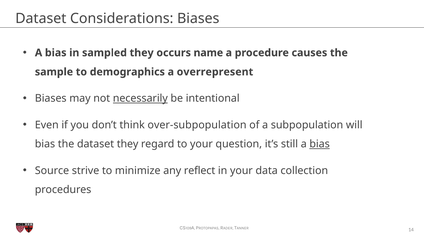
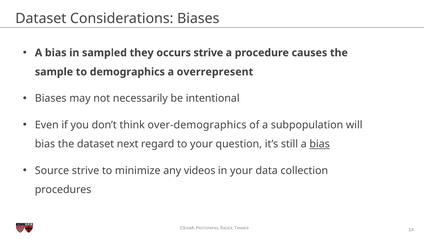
occurs name: name -> strive (208, 53)
necessarily underline: present -> none (140, 98)
over-subpopulation: over-subpopulation -> over-demographics (197, 125)
dataset they: they -> next (128, 144)
reflect: reflect -> videos (200, 170)
